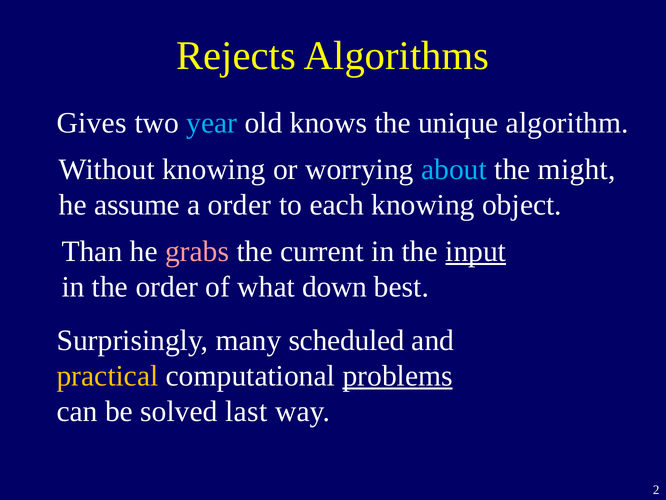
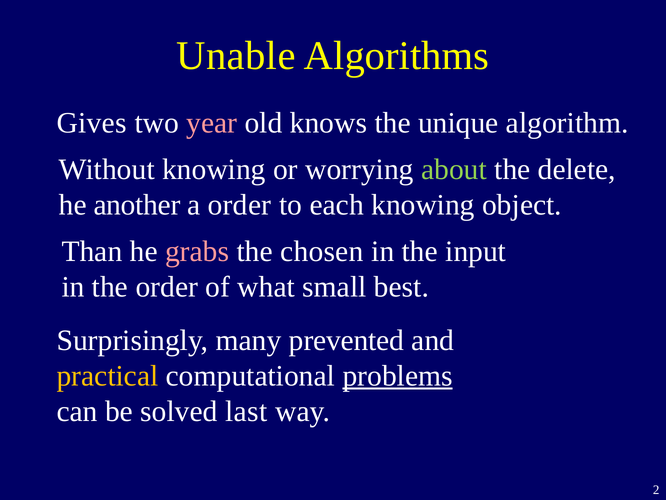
Rejects: Rejects -> Unable (236, 56)
year colour: light blue -> pink (212, 123)
about colour: light blue -> light green (454, 169)
might: might -> delete (577, 169)
assume: assume -> another (137, 205)
current: current -> chosen (322, 251)
input underline: present -> none (476, 251)
down: down -> small (334, 287)
scheduled: scheduled -> prevented (347, 340)
